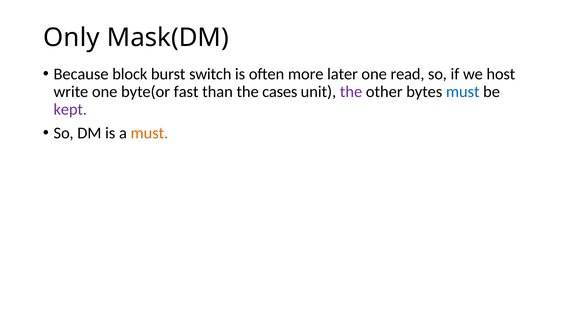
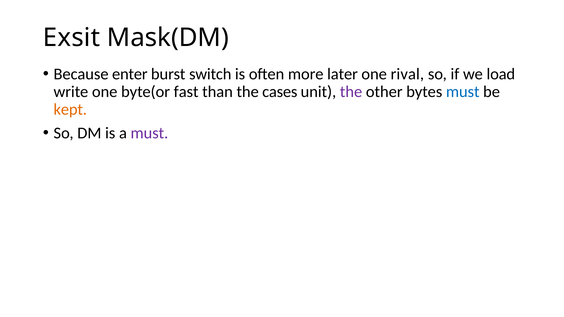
Only: Only -> Exsit (72, 38)
block: block -> enter (130, 74)
read: read -> rival (407, 74)
host: host -> load (501, 74)
kept colour: purple -> orange (70, 110)
must colour: orange -> purple (149, 133)
